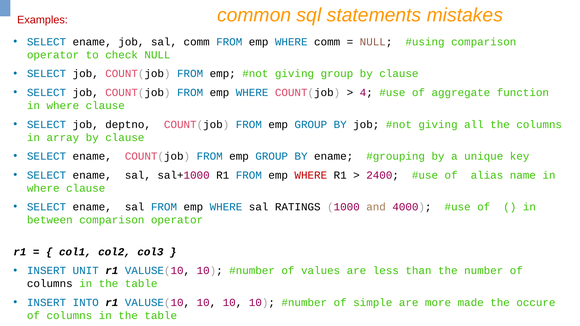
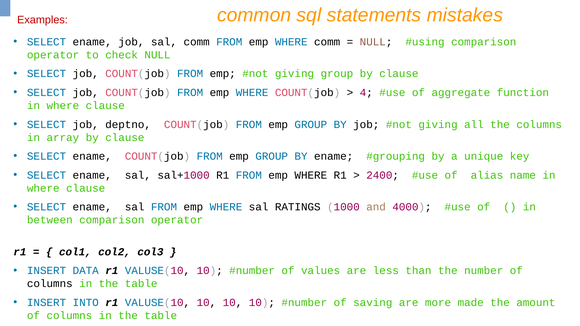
WHERE colour: red -> black (311, 175)
UNIT: UNIT -> DATA (86, 271)
simple: simple -> saving (373, 303)
occure: occure -> amount (536, 303)
